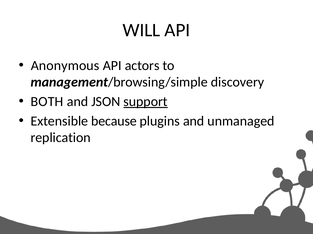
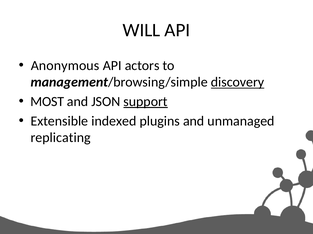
discovery underline: none -> present (238, 82)
BOTH: BOTH -> MOST (47, 102)
because: because -> indexed (114, 121)
replication: replication -> replicating (61, 138)
